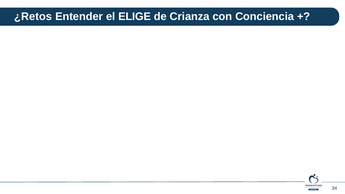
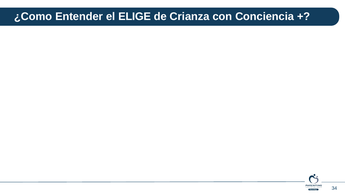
¿Retos: ¿Retos -> ¿Como (33, 17)
